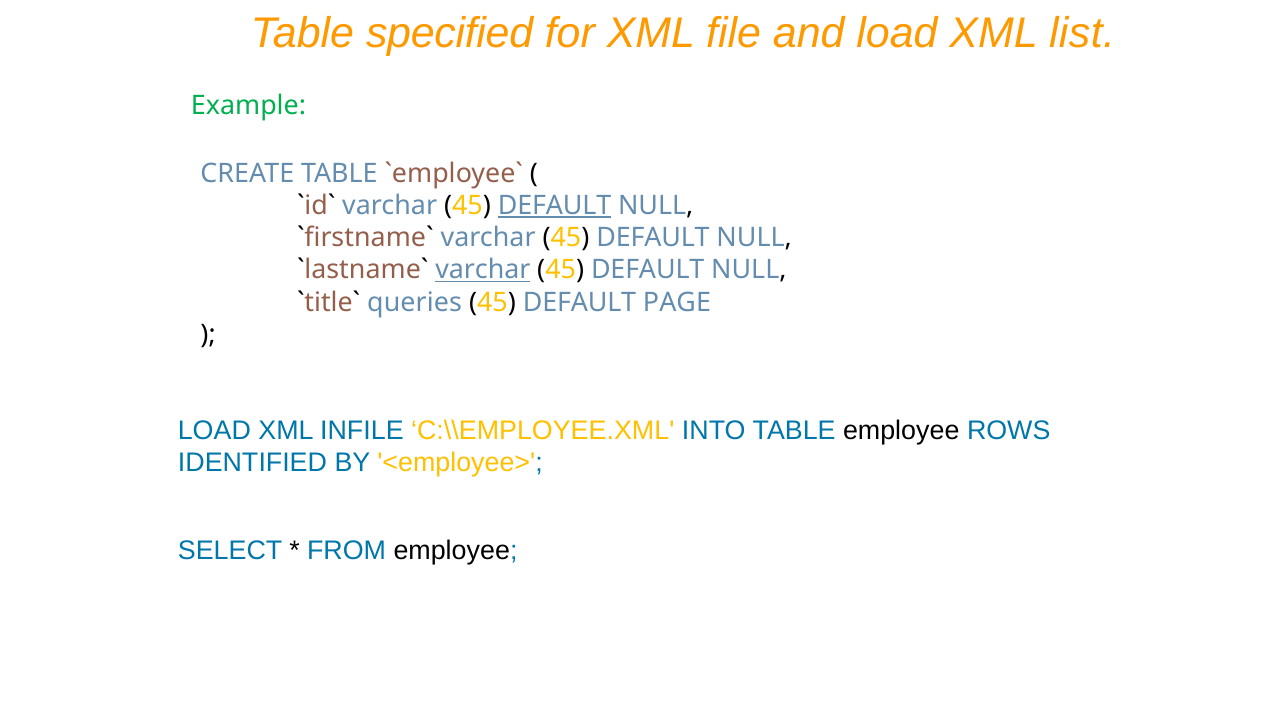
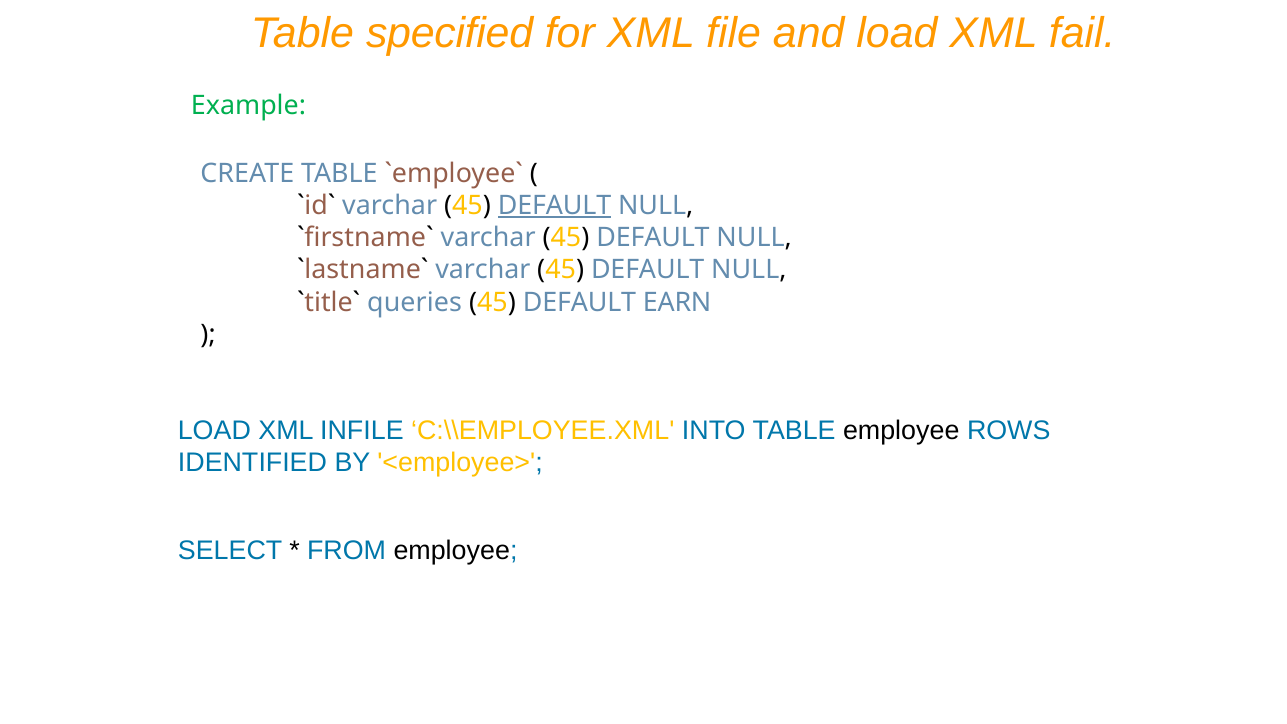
list: list -> fail (1082, 33)
varchar underline: present -> none (483, 270)
PAGE: PAGE -> EARN (677, 302)
